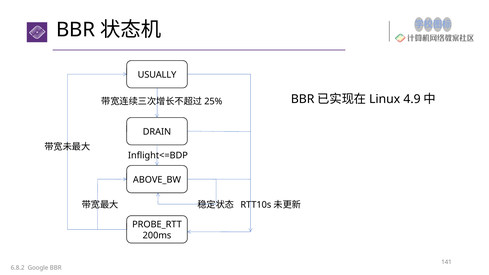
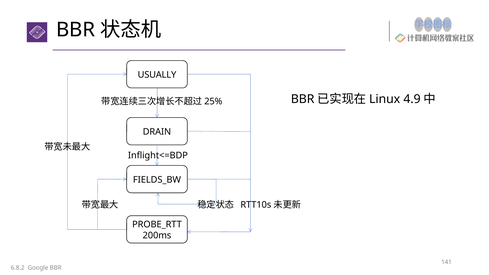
ABOVE_BW: ABOVE_BW -> FIELDS_BW (157, 180)
